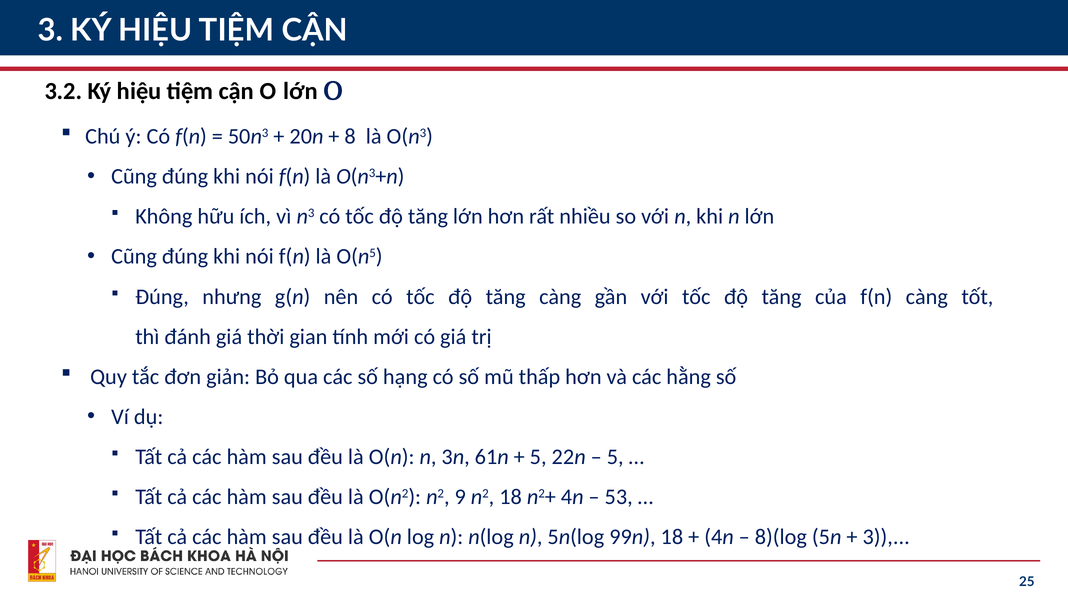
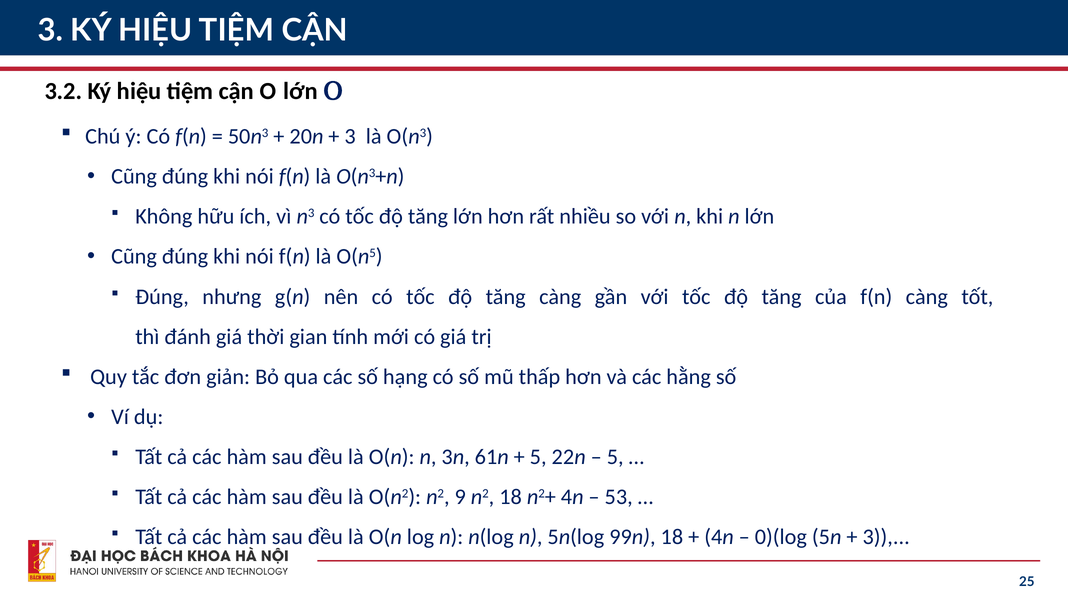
8: 8 -> 3 (350, 136)
8)(log: 8)(log -> 0)(log (781, 537)
